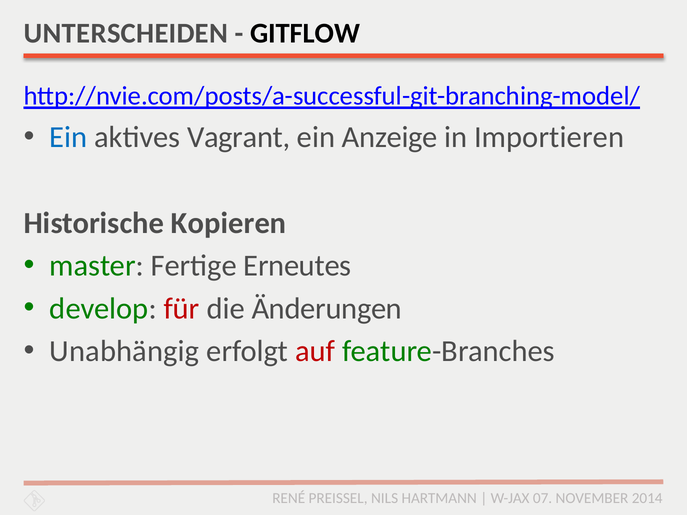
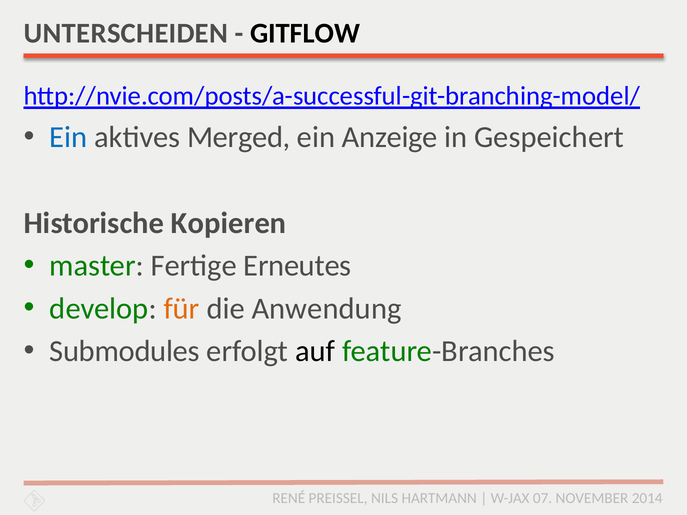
Vagrant: Vagrant -> Merged (239, 137)
Importieren: Importieren -> Gespeichert (549, 137)
für colour: red -> orange (182, 309)
Änderungen: Änderungen -> Anwendung (327, 309)
Unabhängig: Unabhängig -> Submodules (125, 351)
auf colour: red -> black (315, 351)
